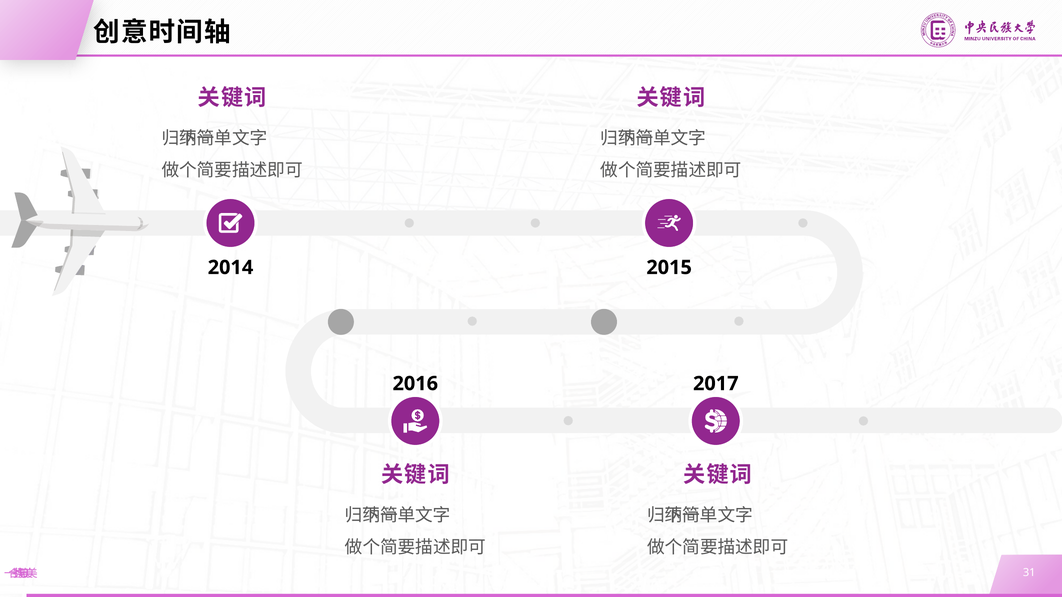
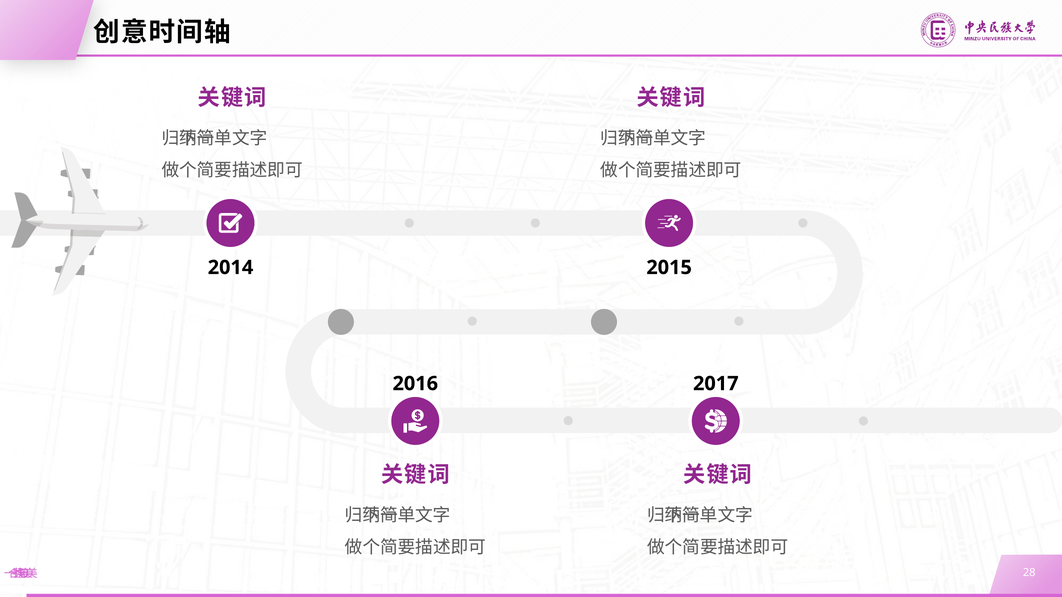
31: 31 -> 28 (1029, 573)
